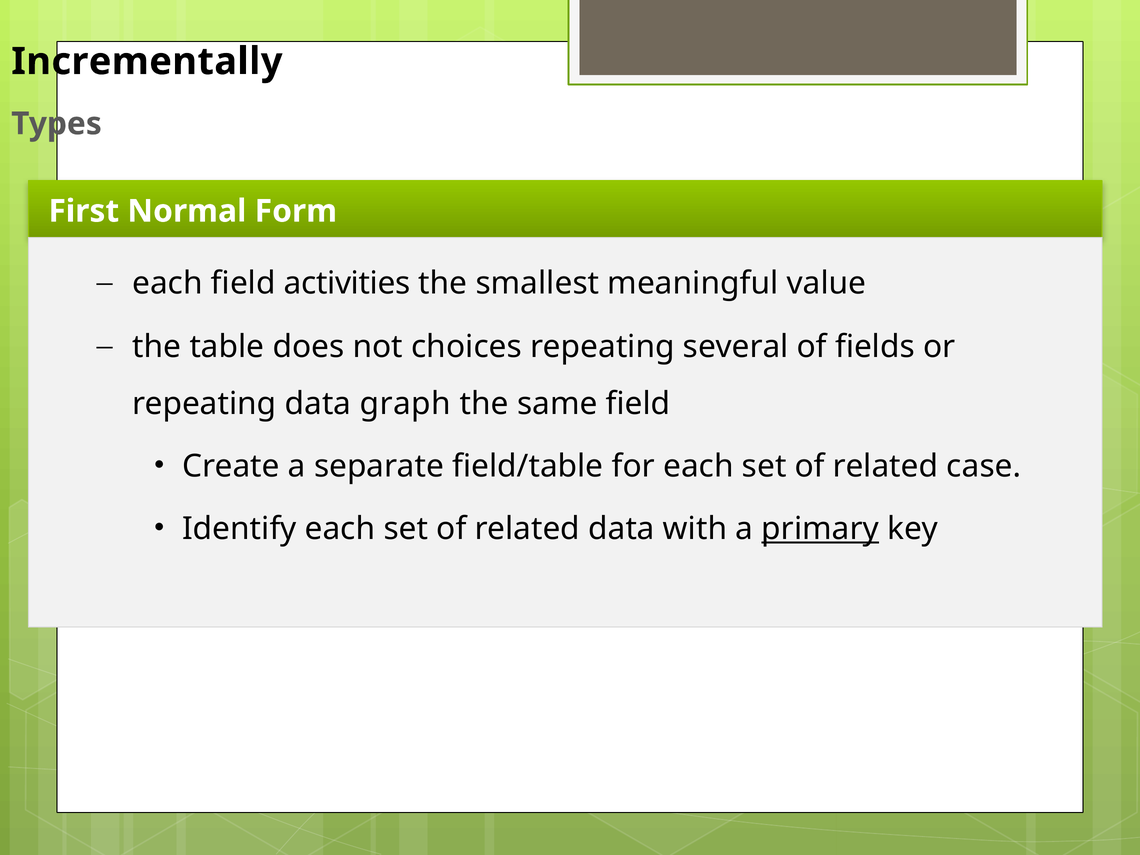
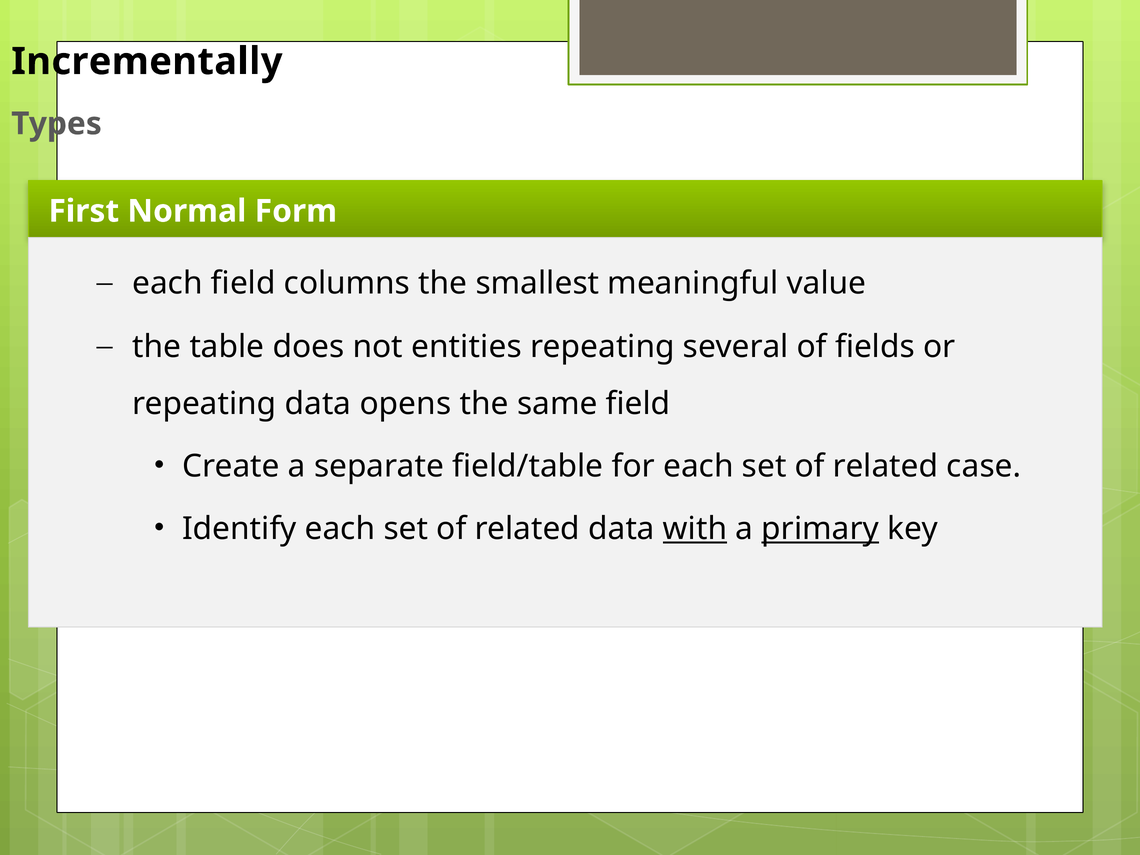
activities: activities -> columns (347, 284)
choices: choices -> entities (467, 347)
graph: graph -> opens (405, 404)
with underline: none -> present (695, 529)
